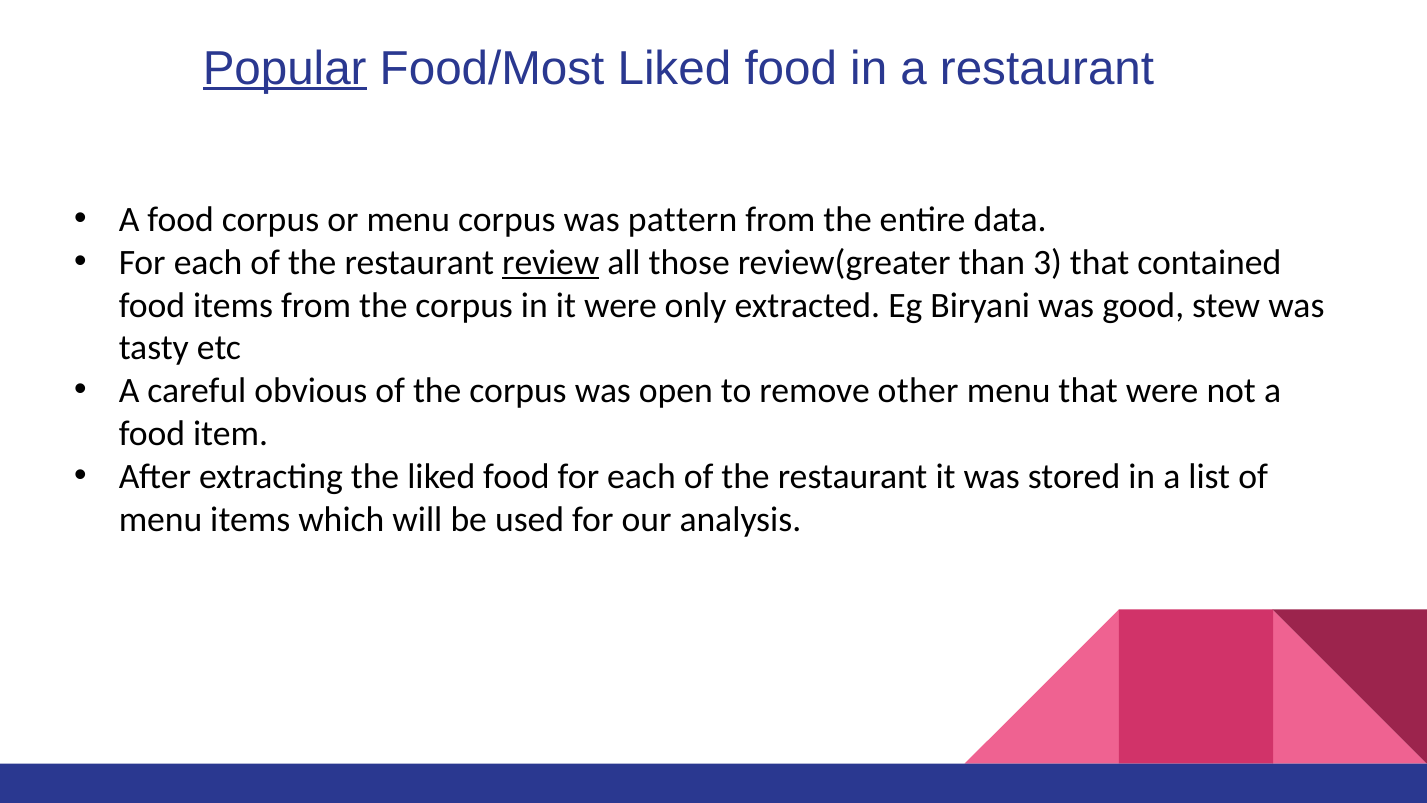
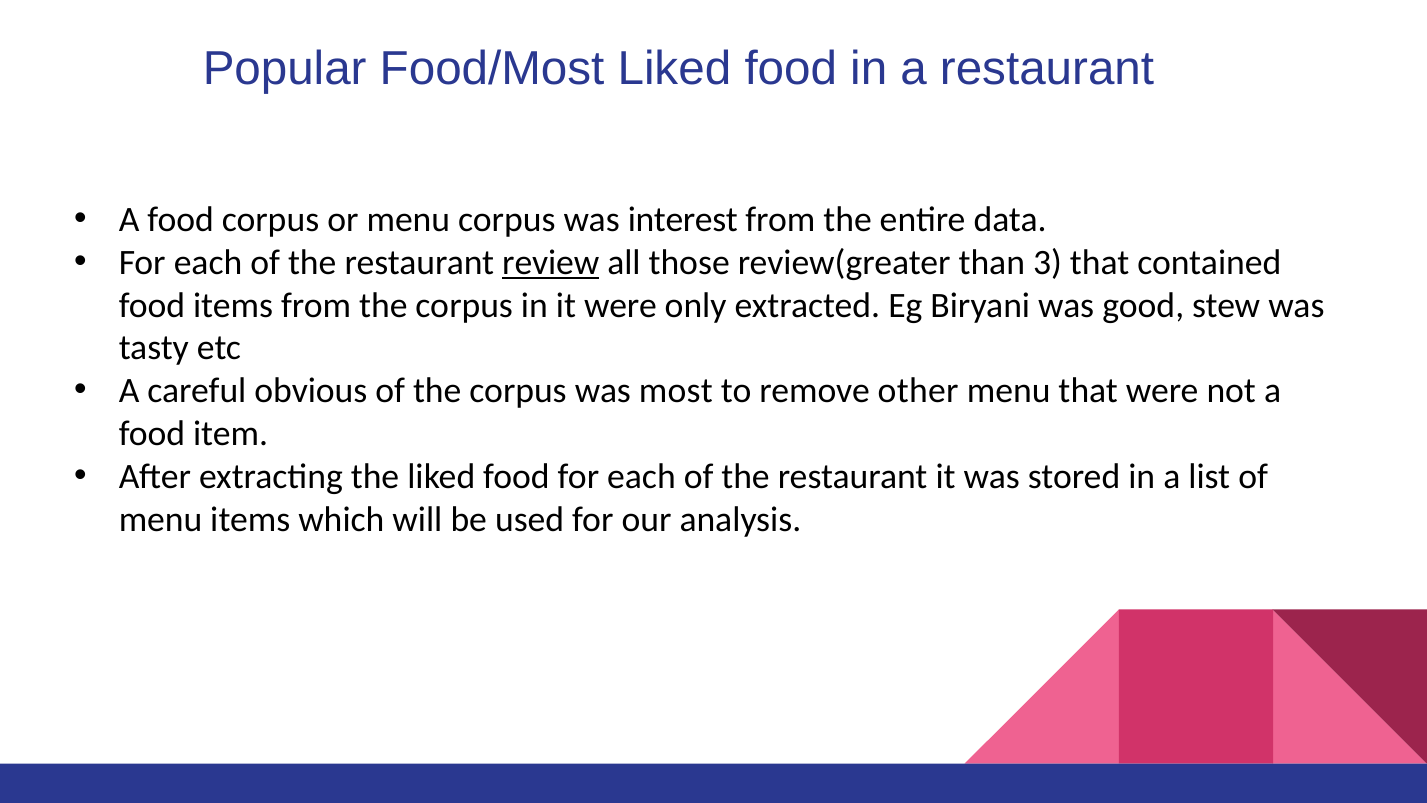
Popular underline: present -> none (285, 68)
pattern: pattern -> interest (683, 220)
open: open -> most (676, 391)
